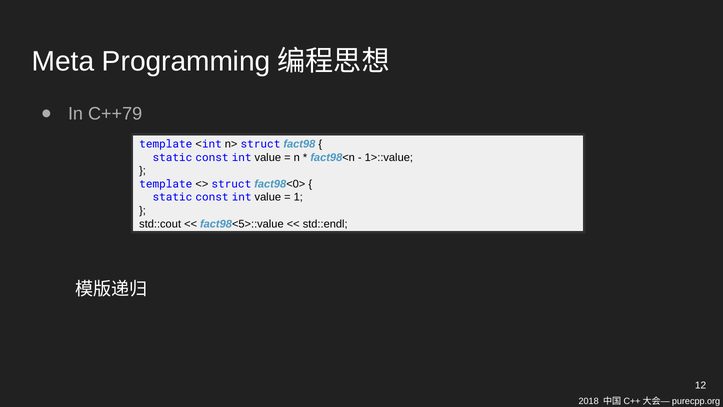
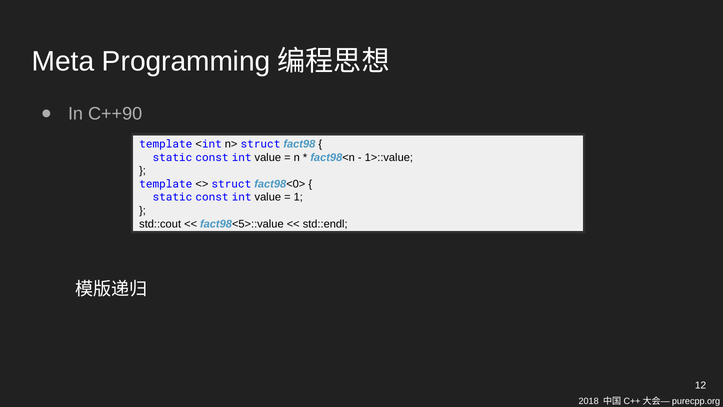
C++79: C++79 -> C++90 (115, 114)
